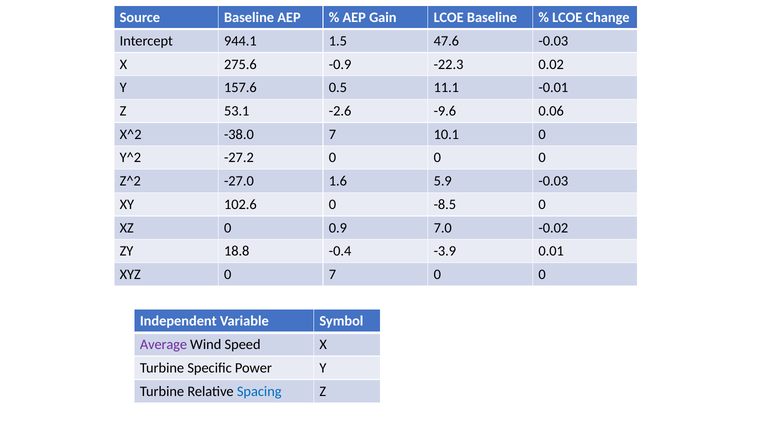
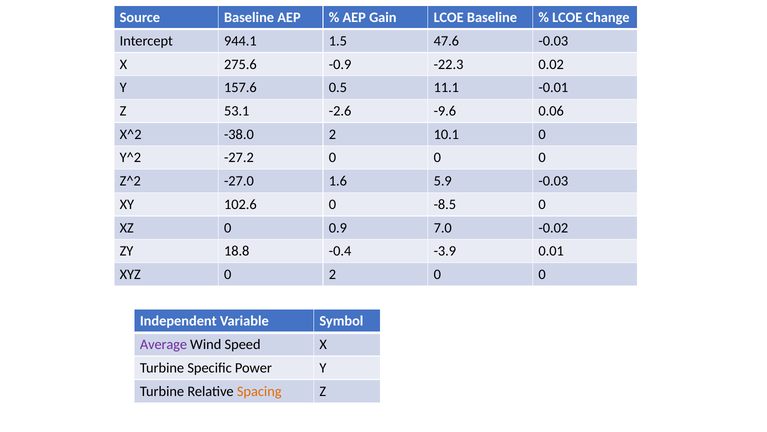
-38.0 7: 7 -> 2 (332, 134)
0 7: 7 -> 2 (332, 274)
Spacing colour: blue -> orange (259, 391)
